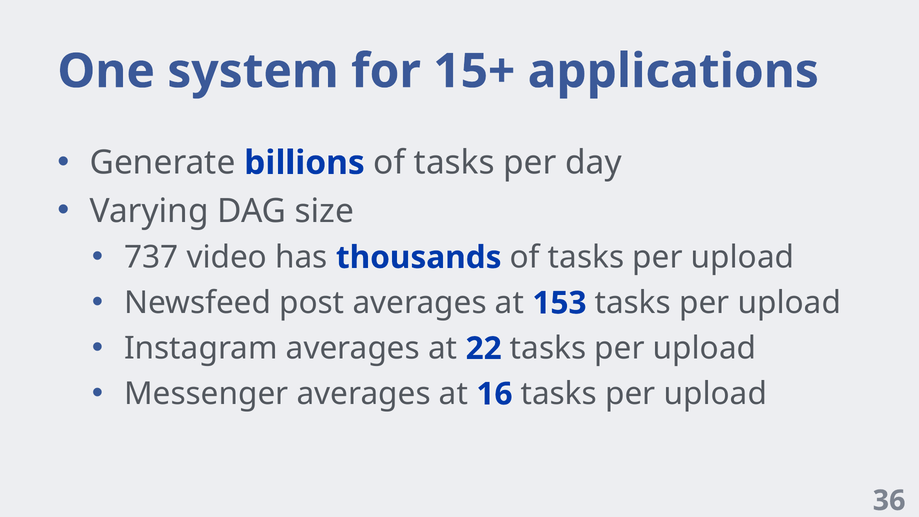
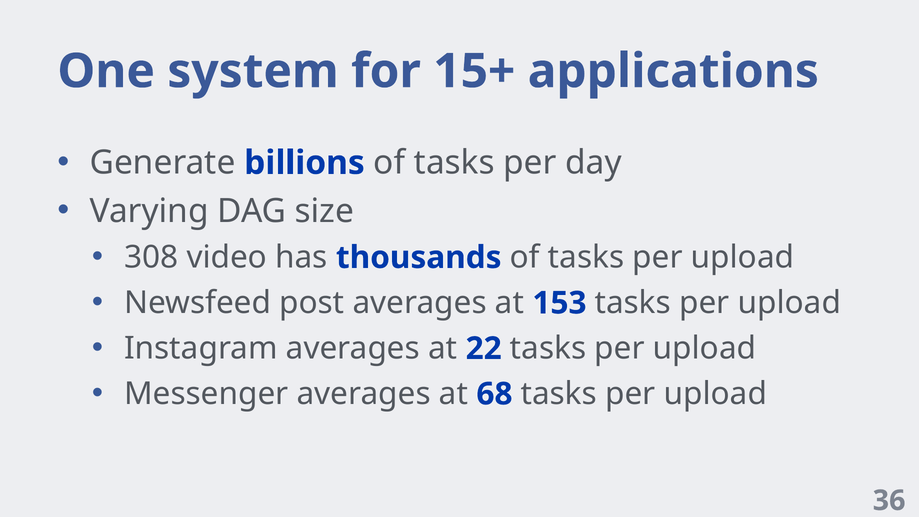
737: 737 -> 308 (151, 258)
16: 16 -> 68 (494, 394)
